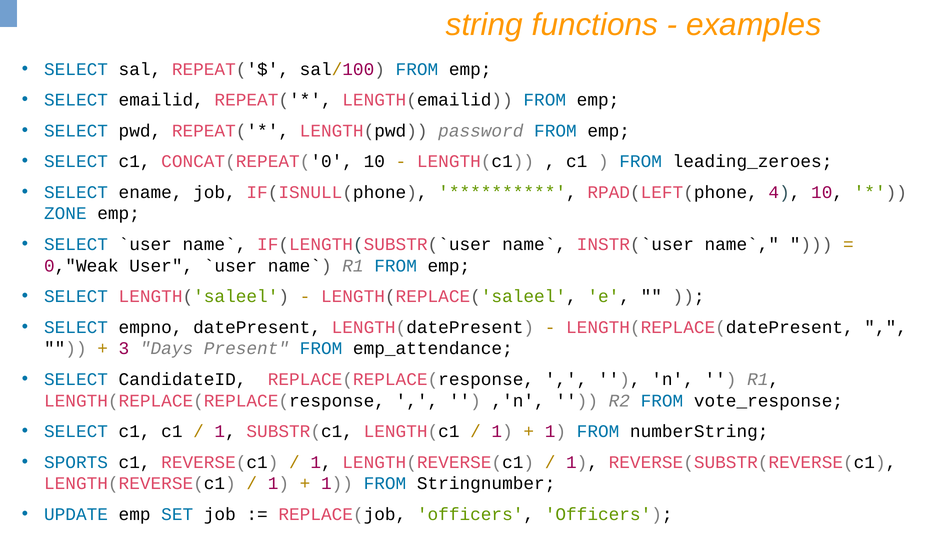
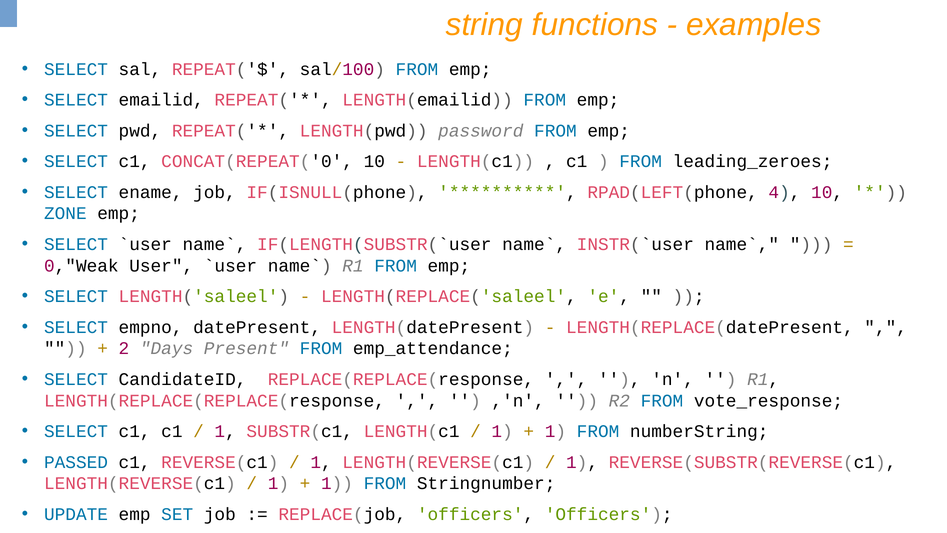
3: 3 -> 2 (124, 348)
SPORTS: SPORTS -> PASSED (76, 462)
